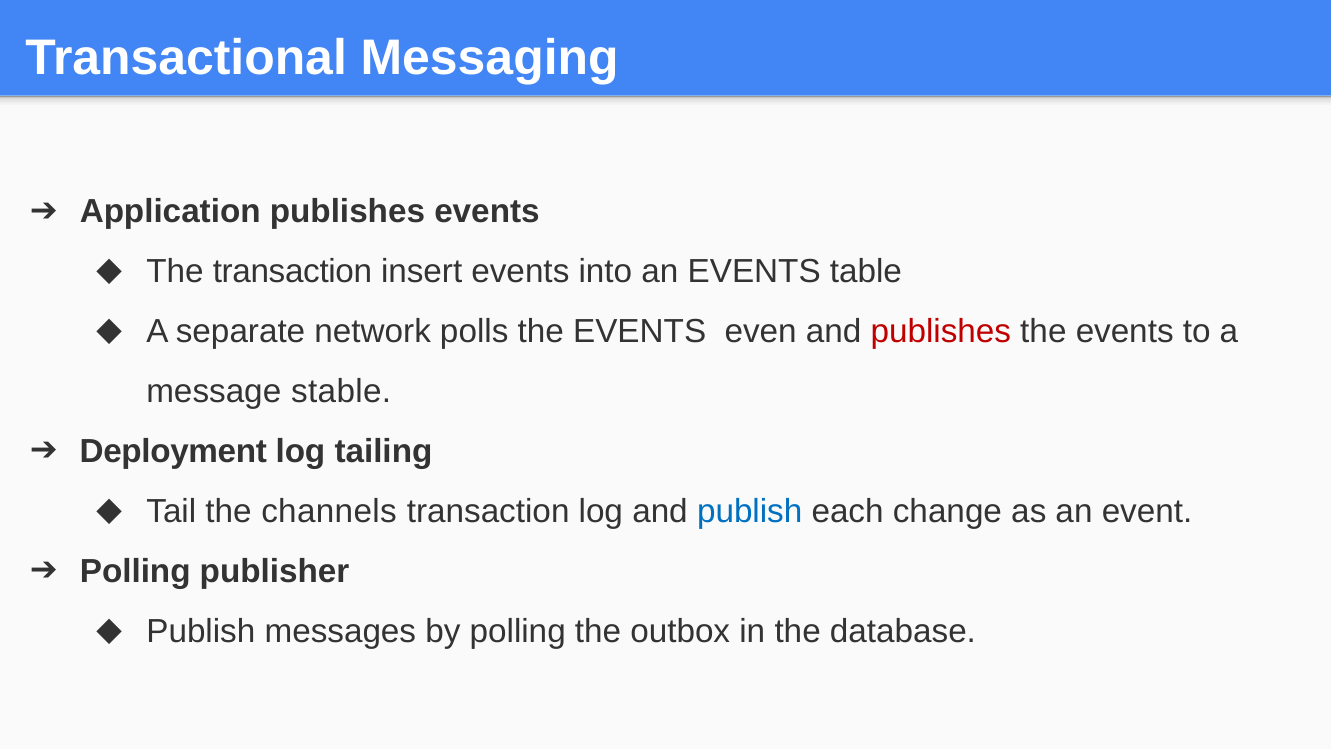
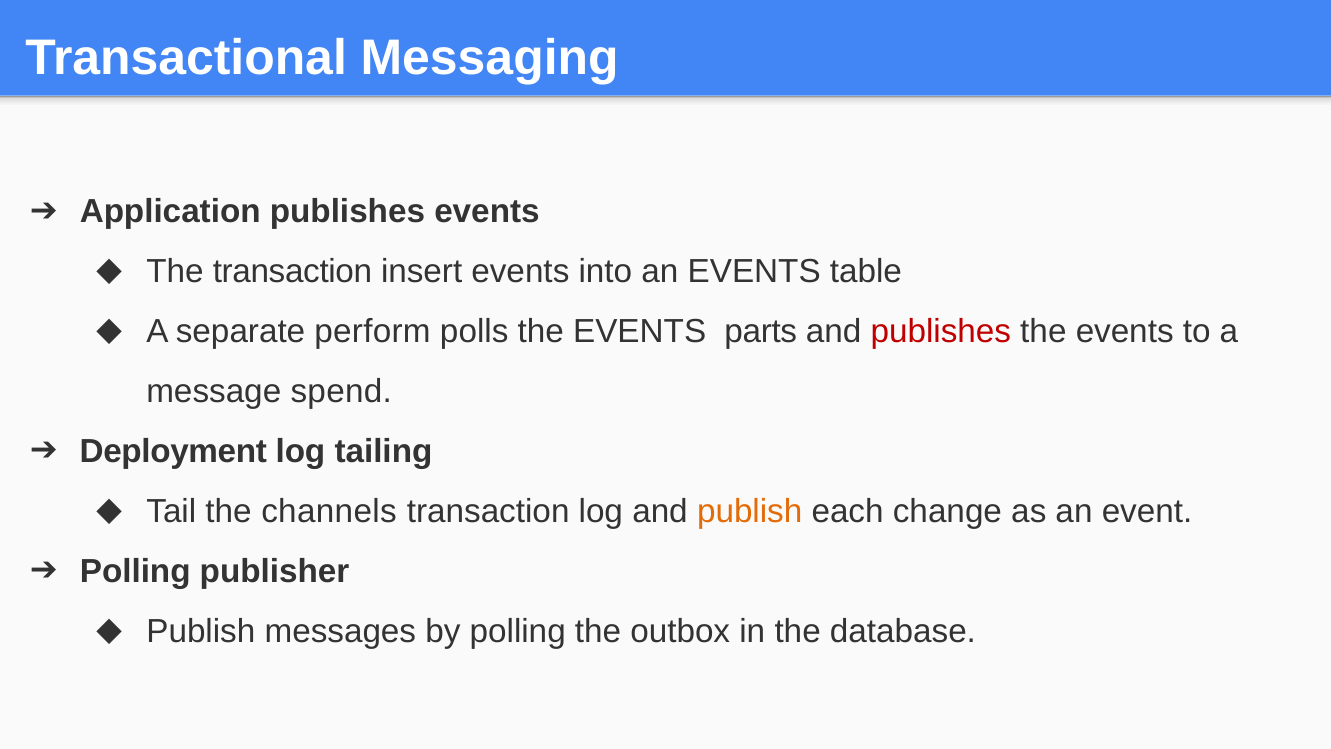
network: network -> perform (373, 332)
even: even -> parts (761, 332)
stable: stable -> spend (341, 391)
publish colour: blue -> orange (750, 511)
